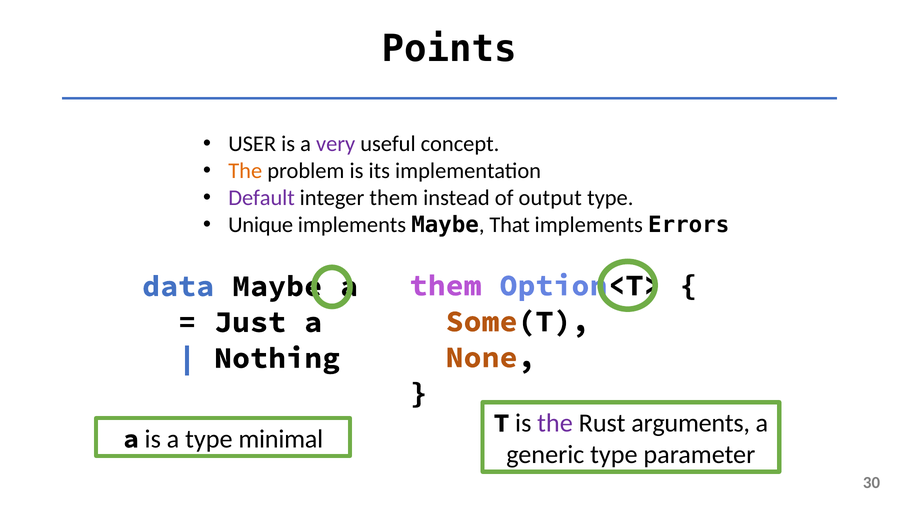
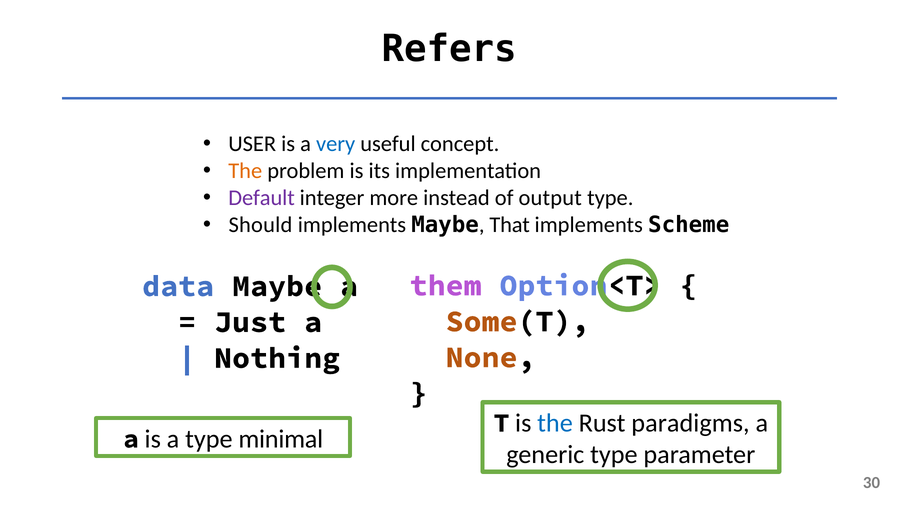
Points: Points -> Refers (449, 49)
very colour: purple -> blue (336, 144)
integer them: them -> more (394, 198)
Unique: Unique -> Should (260, 225)
Errors: Errors -> Scheme (689, 225)
the colour: purple -> blue (555, 424)
arguments: arguments -> paradigms (690, 424)
